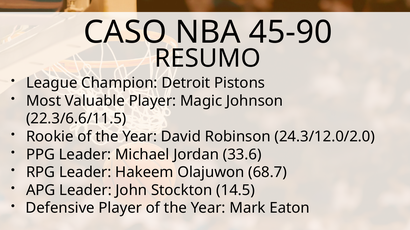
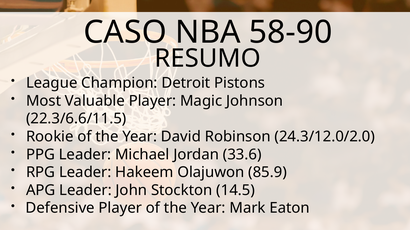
45-90: 45-90 -> 58-90 (291, 33)
68.7: 68.7 -> 85.9 (268, 173)
